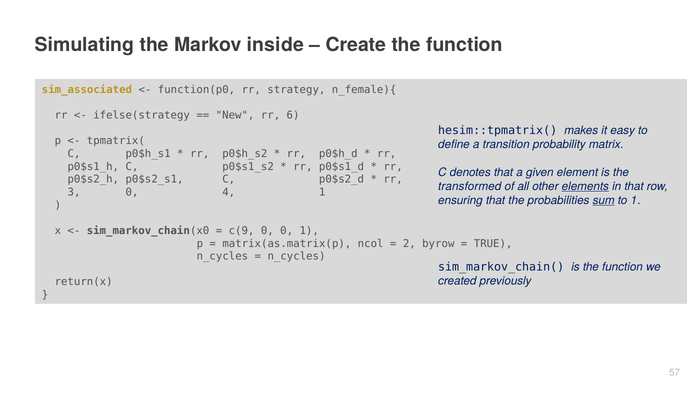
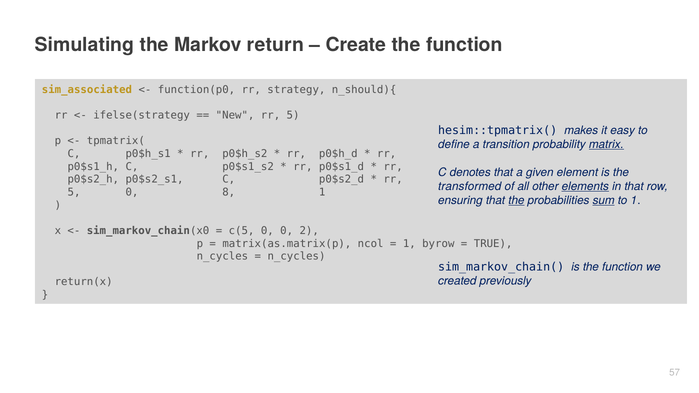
inside: inside -> return (275, 45)
n_female){: n_female){ -> n_should){ (364, 90)
New rr 6: 6 -> 5 (293, 115)
matrix underline: none -> present (606, 144)
3: 3 -> 5 (74, 192)
4: 4 -> 8 (229, 192)
the underline: none -> present (516, 200)
c(9: c(9 -> c(5 (242, 231)
0 1: 1 -> 2 (309, 231)
2: 2 -> 1 (409, 244)
